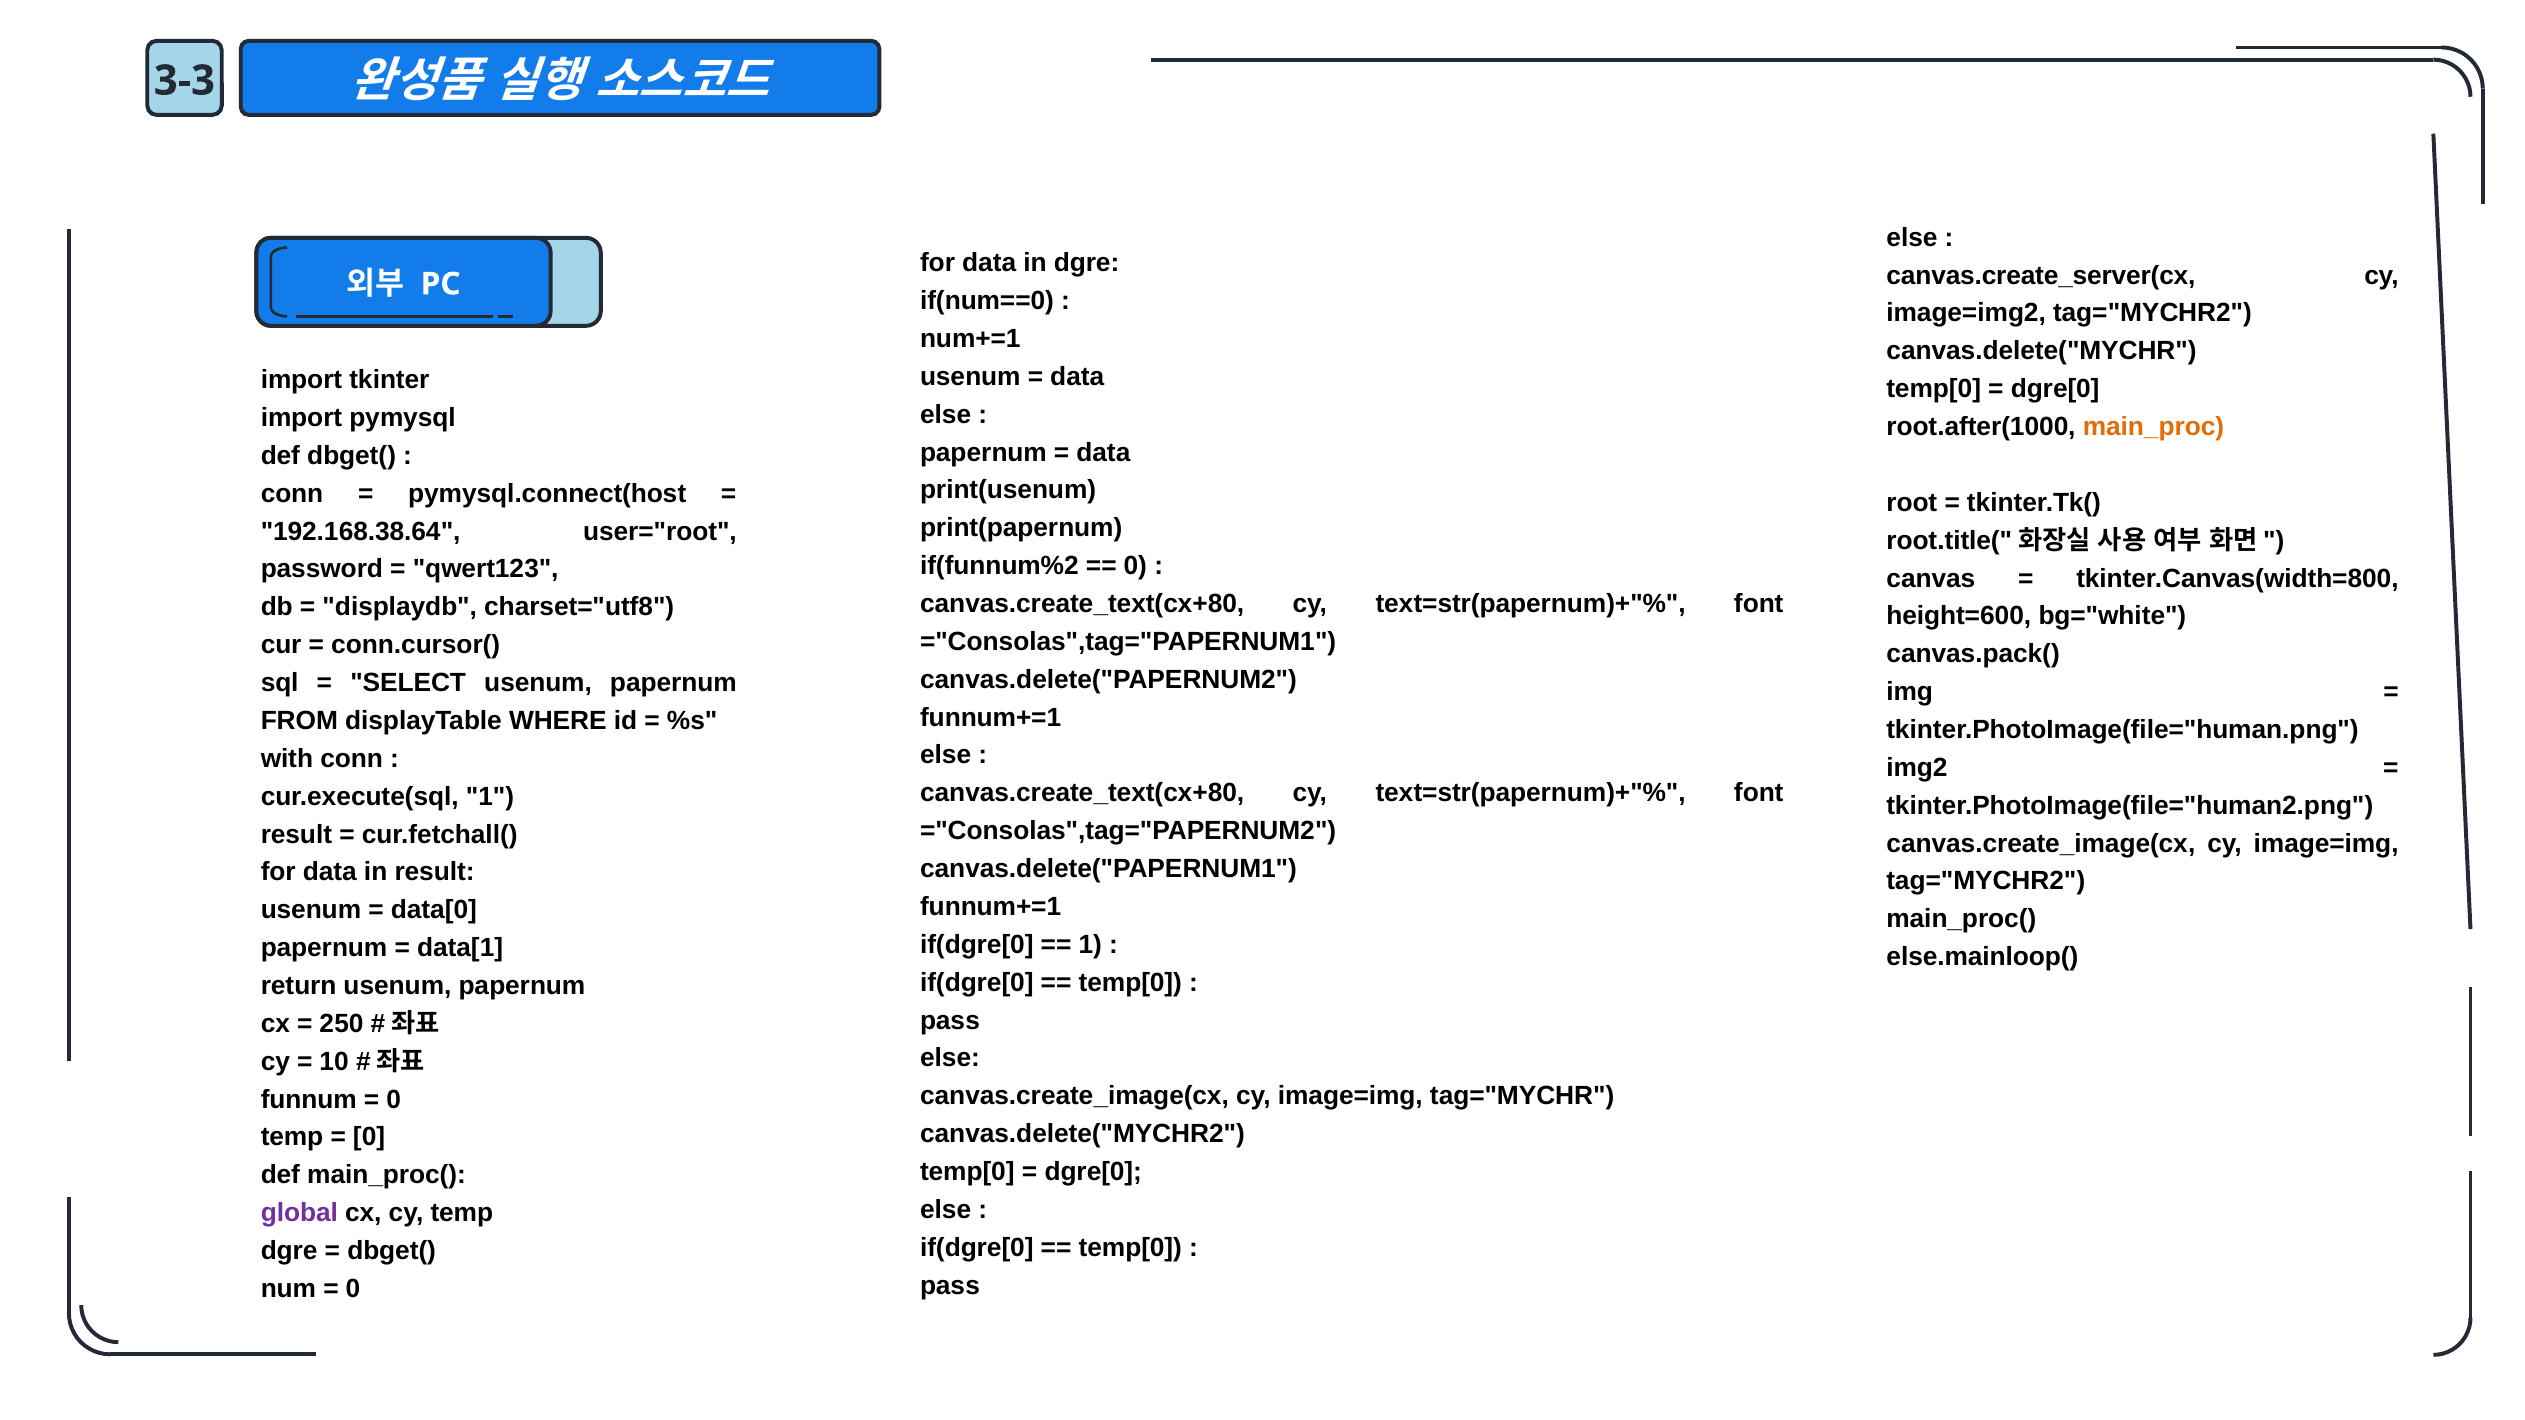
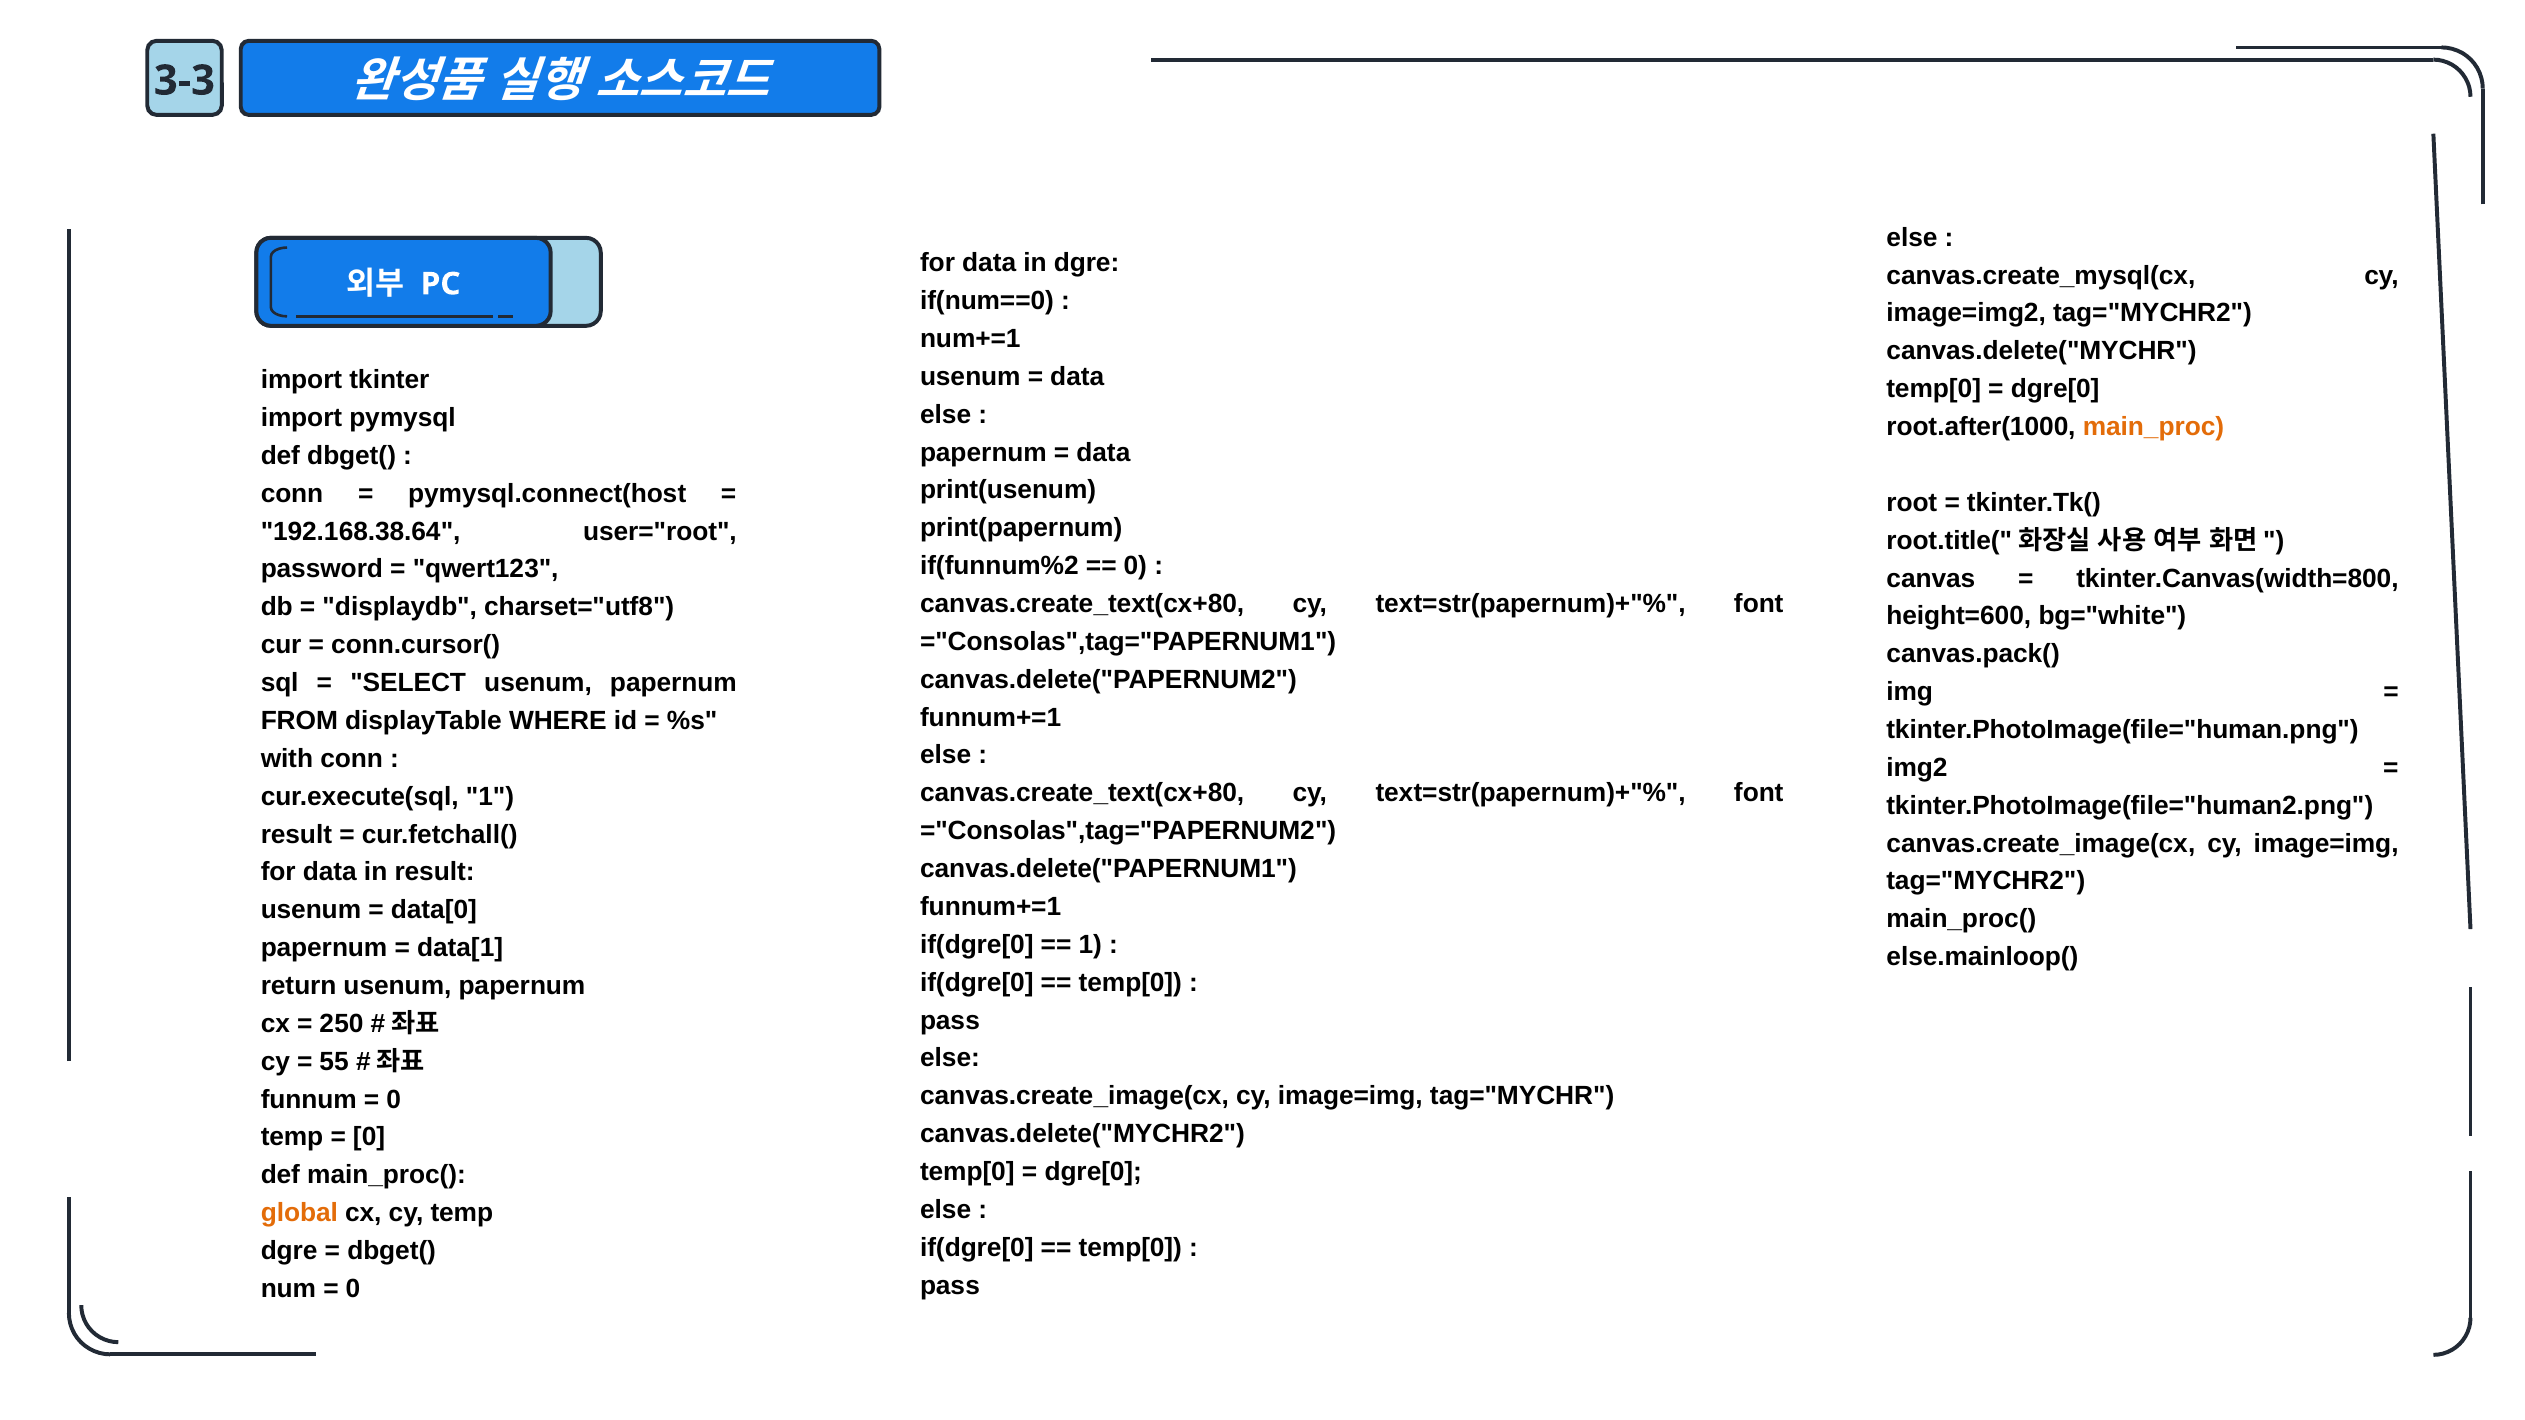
canvas.create_server(cx: canvas.create_server(cx -> canvas.create_mysql(cx (2041, 275)
10: 10 -> 55 (334, 1062)
global colour: purple -> orange (299, 1213)
